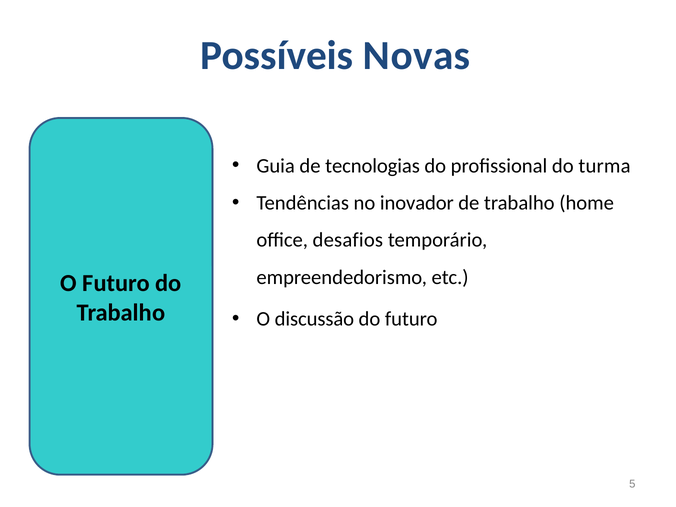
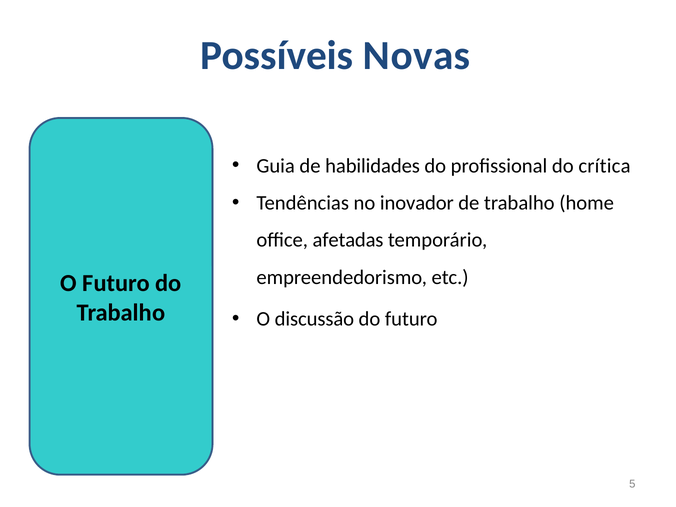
tecnologias: tecnologias -> habilidades (373, 166)
turma: turma -> crítica (604, 166)
desafios: desafios -> afetadas (348, 240)
